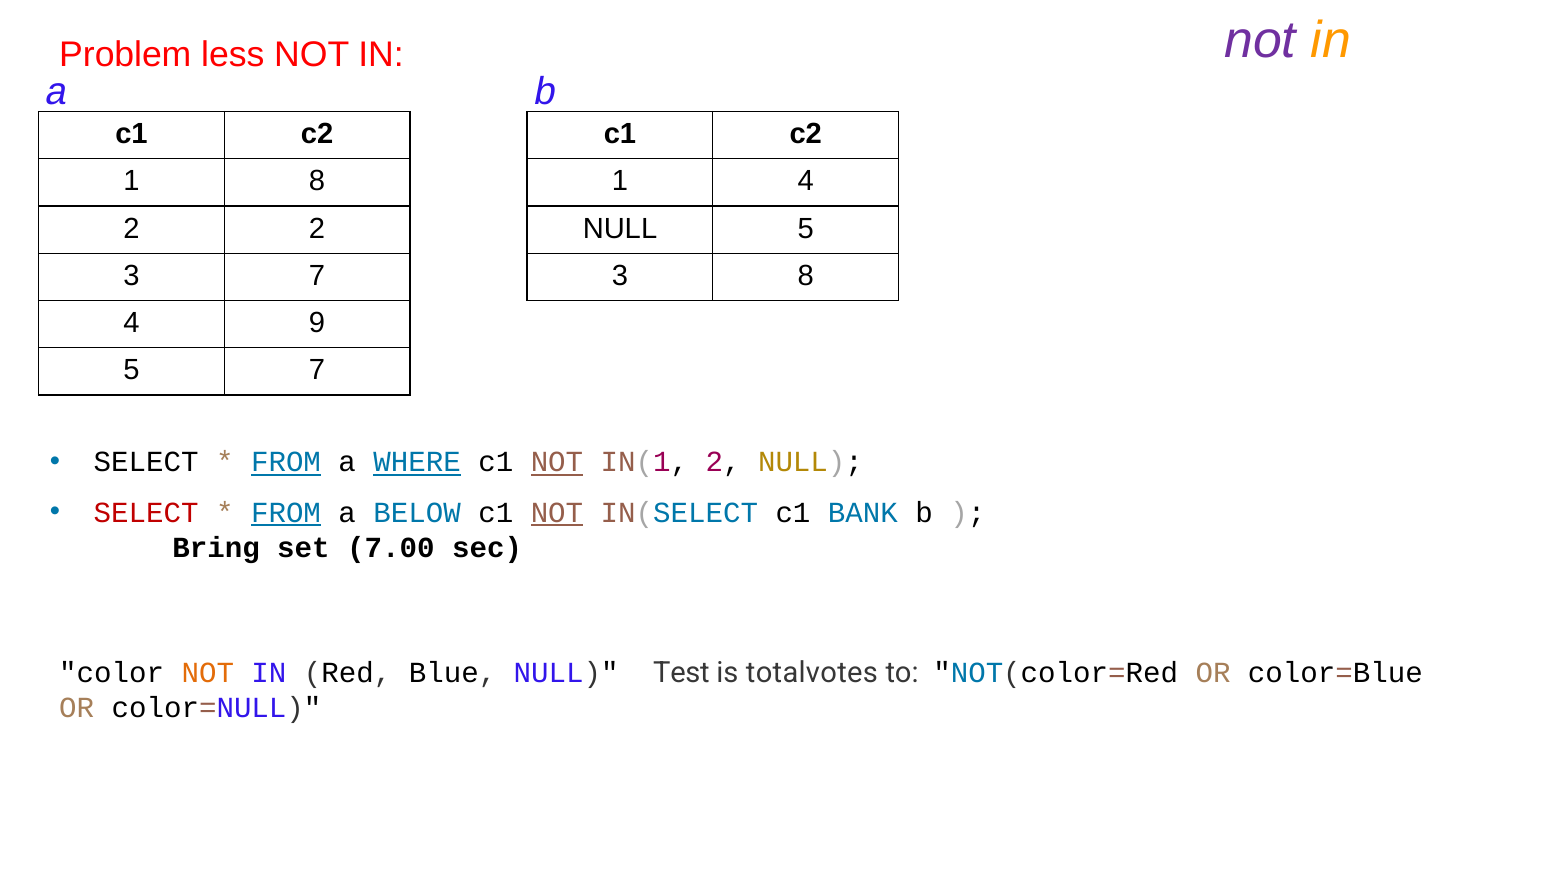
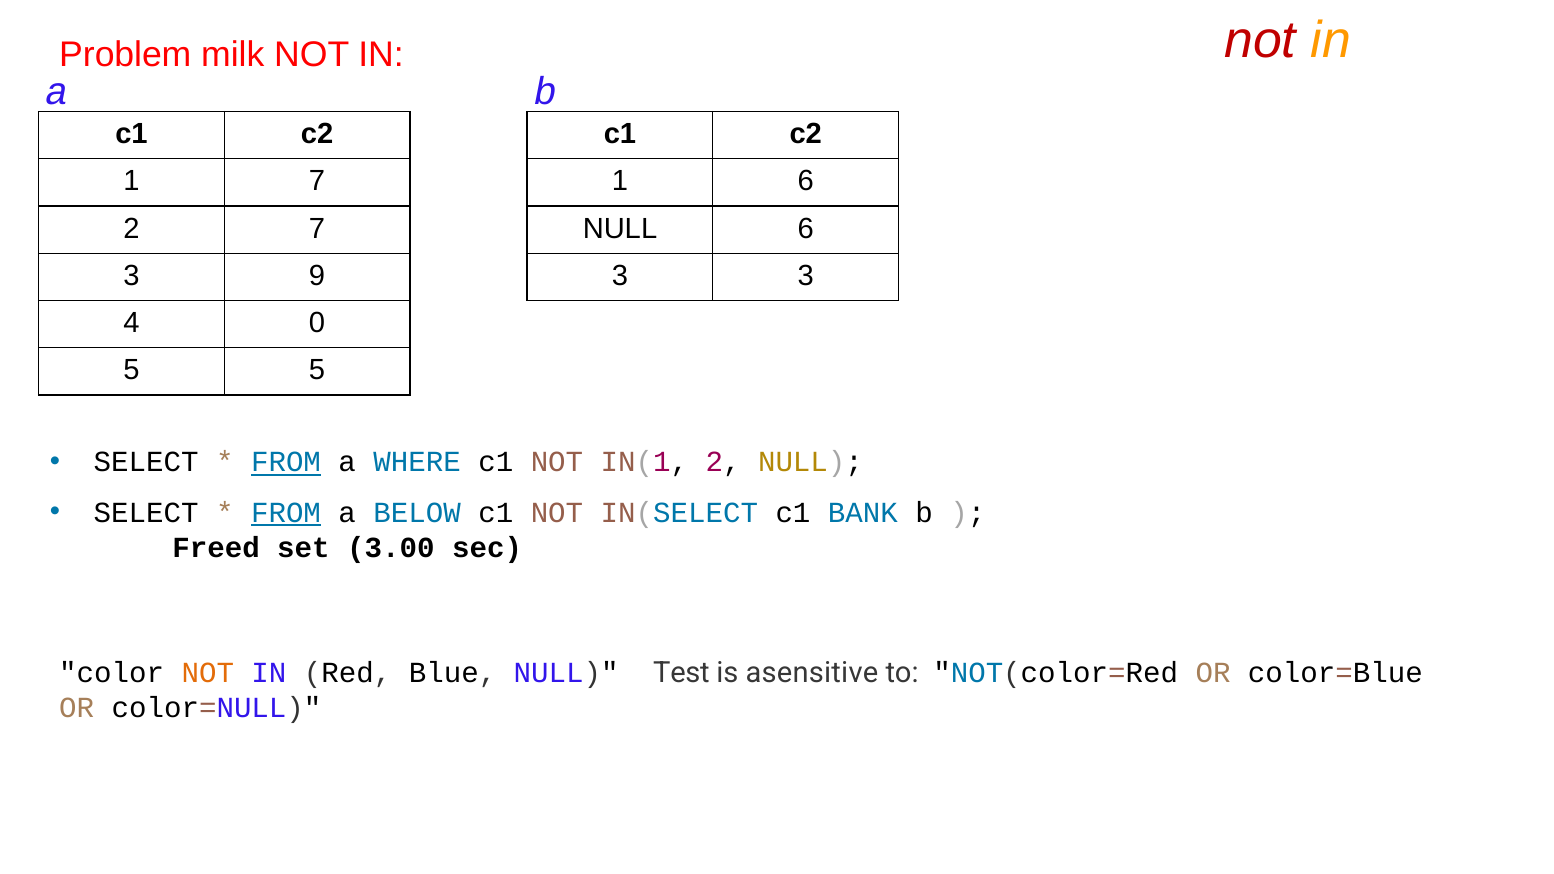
not colour: purple -> red (1260, 40)
less: less -> milk (233, 55)
1 8: 8 -> 7 (317, 181)
1 4: 4 -> 6 (806, 181)
2 2: 2 -> 7 (317, 229)
NULL 5: 5 -> 6 (806, 229)
3 7: 7 -> 9 (317, 276)
3 8: 8 -> 3 (806, 276)
9: 9 -> 0 (317, 323)
5 7: 7 -> 5 (317, 370)
WHERE underline: present -> none (417, 462)
NOT underline: present -> none (557, 462)
SELECT colour: red -> black (146, 513)
NOT underline: present -> none (557, 513)
Bring: Bring -> Freed (216, 548)
7.00: 7.00 -> 3.00 (391, 548)
totalvotes: totalvotes -> asensitive (812, 673)
